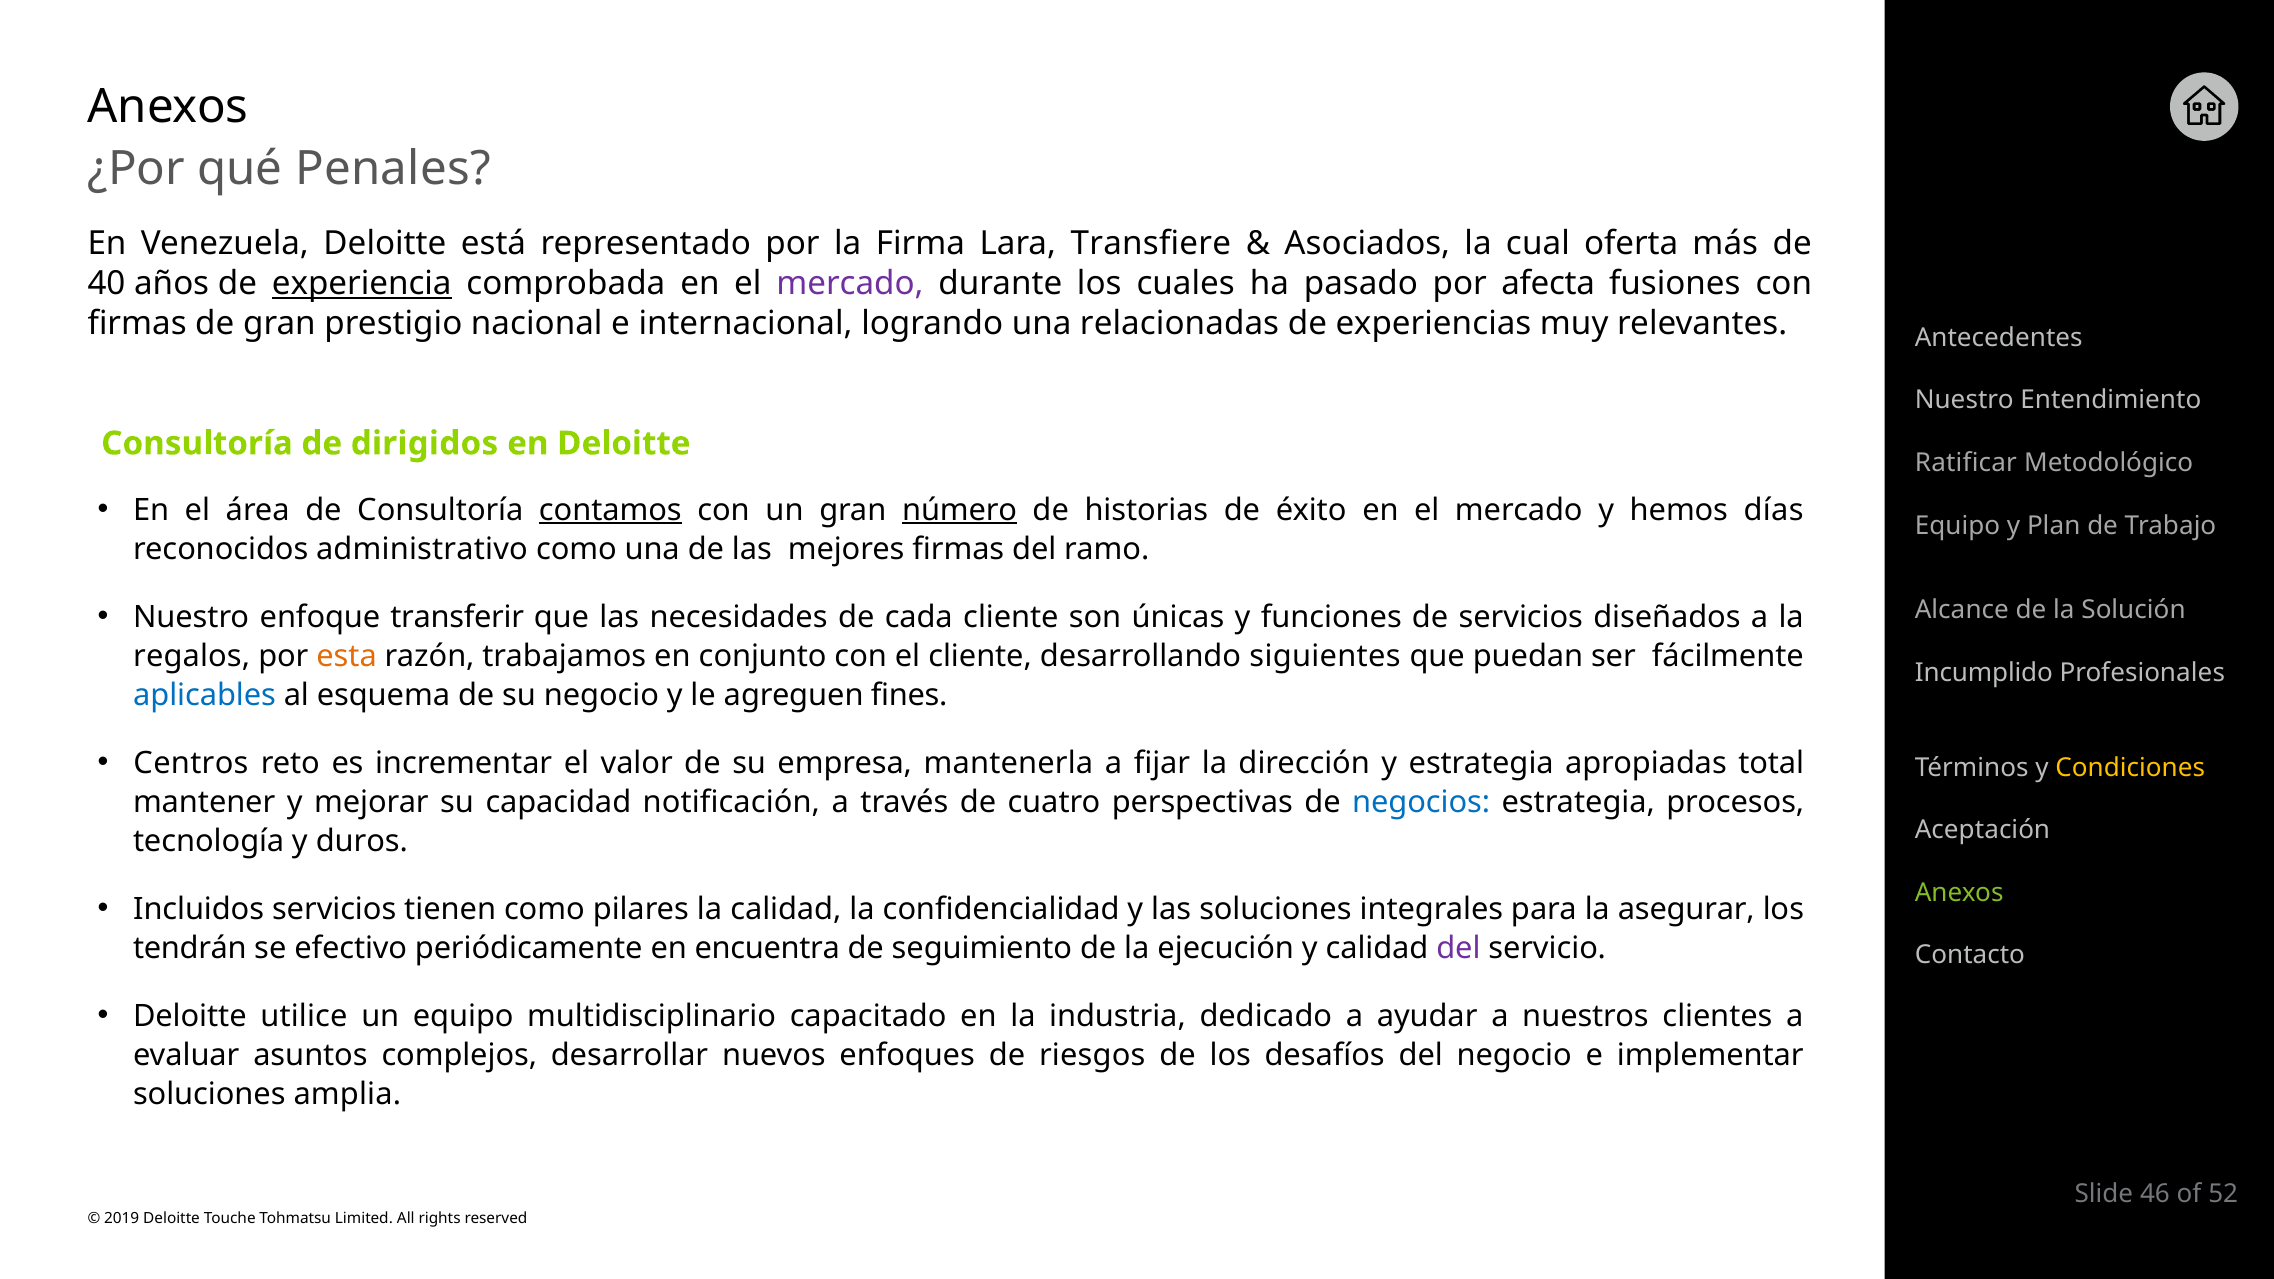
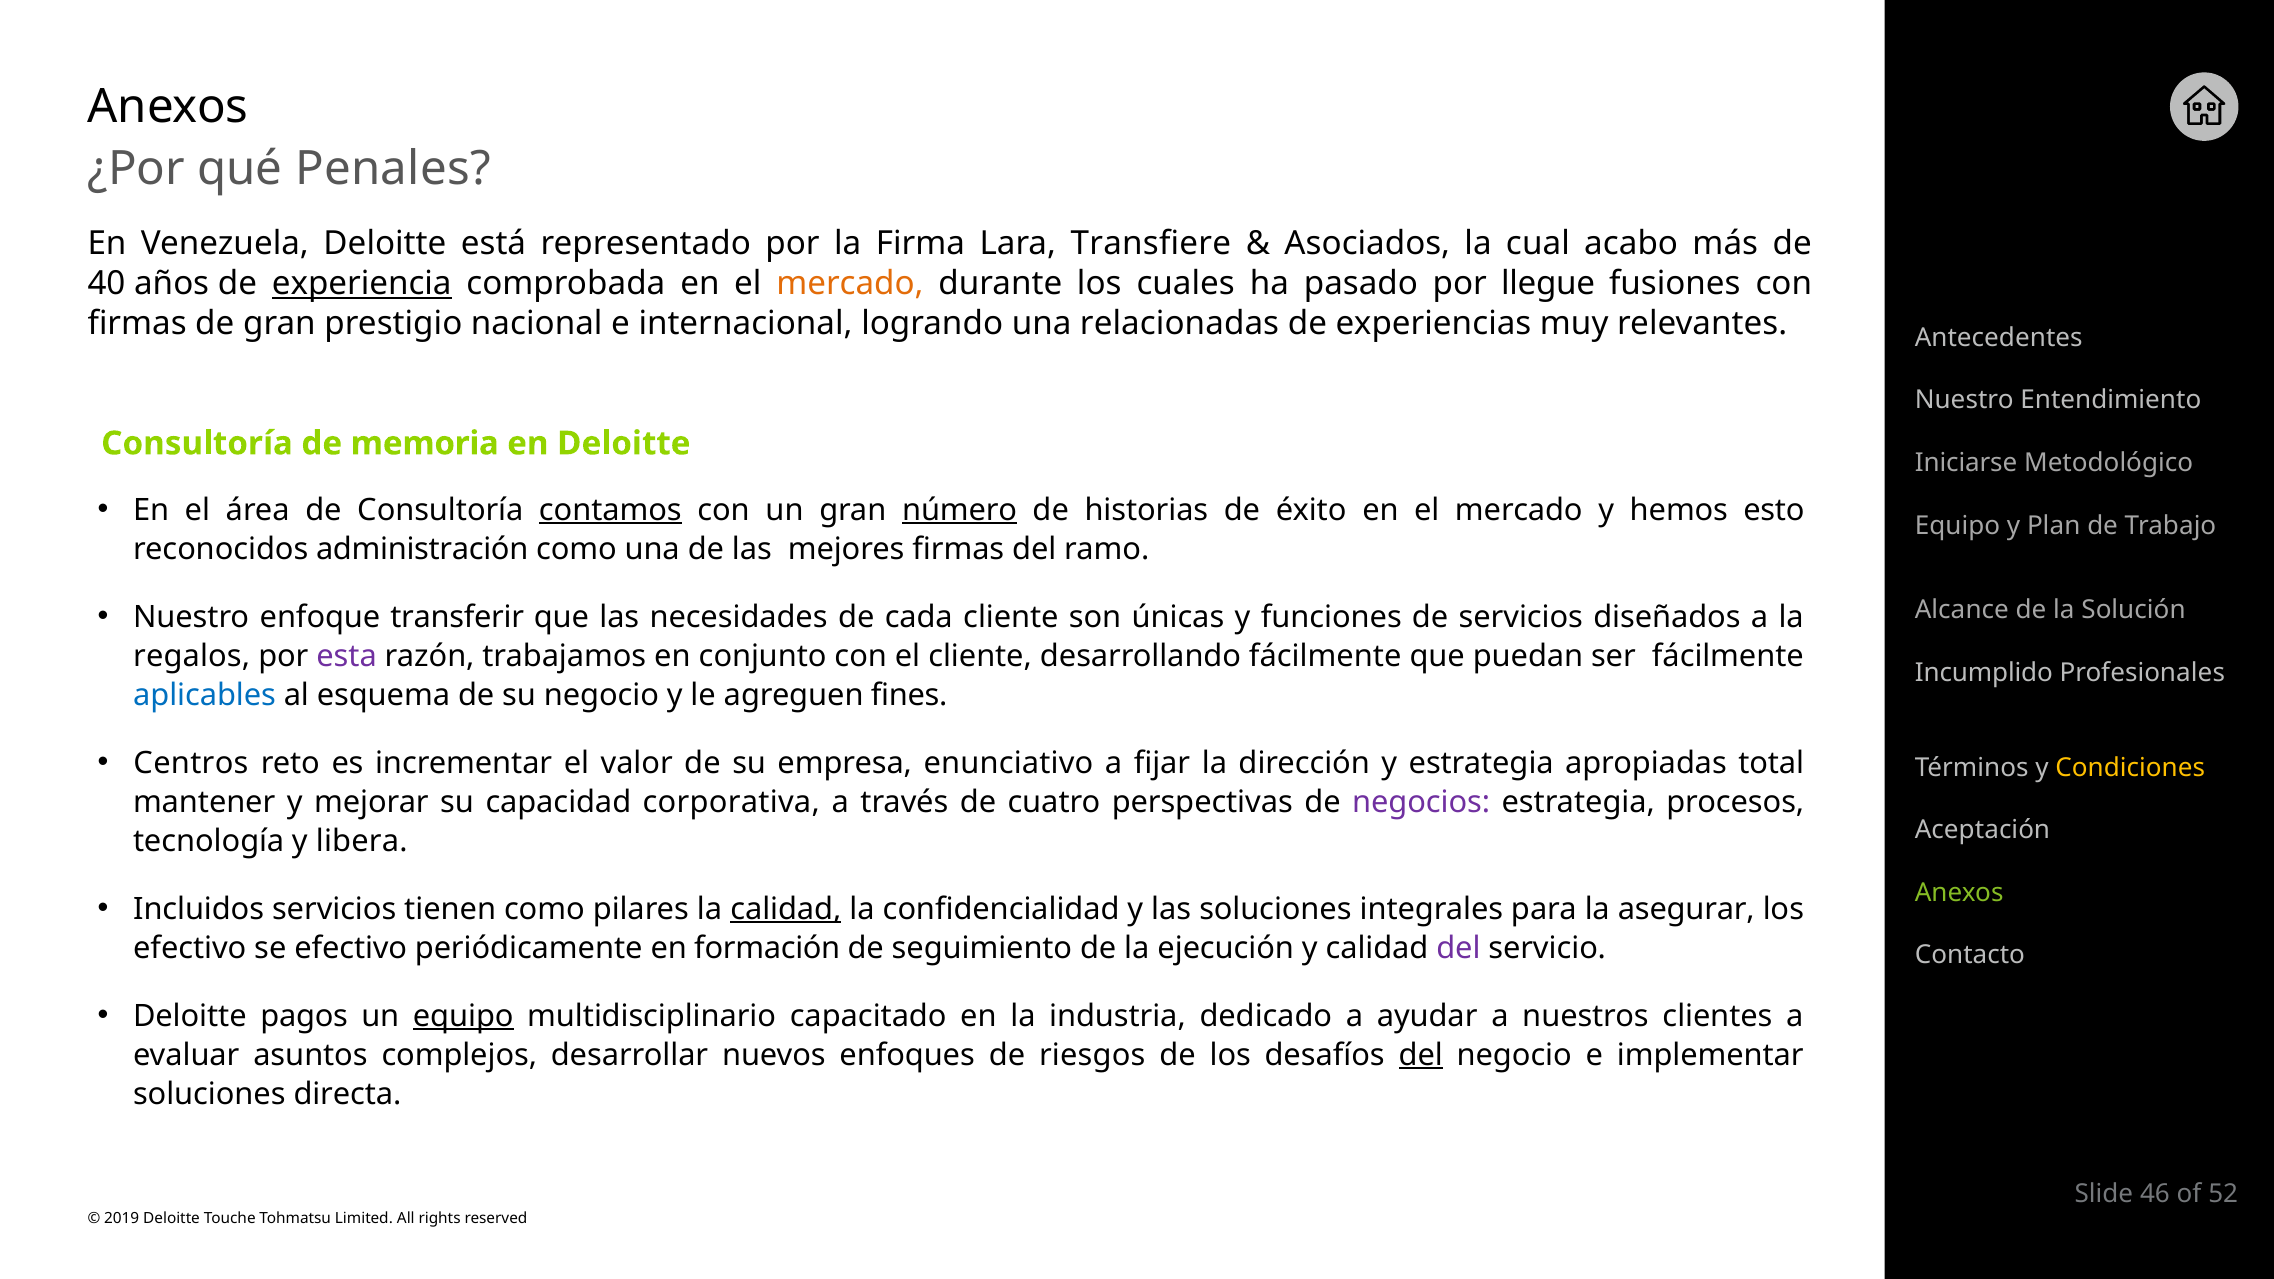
oferta: oferta -> acabo (1631, 244)
mercado colour: purple -> orange (850, 284)
afecta: afecta -> llegue (1548, 284)
dirigidos: dirigidos -> memoria (425, 443)
Ratificar: Ratificar -> Iniciarse (1966, 463)
días: días -> esto (1774, 510)
administrativo: administrativo -> administración (422, 549)
esta colour: orange -> purple (347, 656)
desarrollando siguientes: siguientes -> fácilmente (1325, 656)
mantenerla: mantenerla -> enunciativo (1008, 763)
notificación: notificación -> corporativa (731, 802)
negocios colour: blue -> purple (1421, 802)
duros: duros -> libera (362, 841)
calidad underline: none -> present (786, 909)
tendrán: tendrán -> efectivo (190, 948)
encuentra: encuentra -> formación (767, 948)
utilice: utilice -> pagos (304, 1016)
equipo underline: none -> present (463, 1016)
del underline: none -> present (1421, 1055)
amplia: amplia -> directa (347, 1094)
